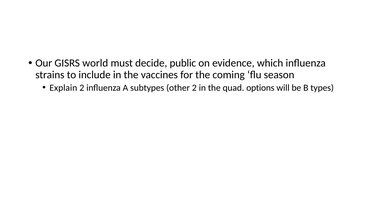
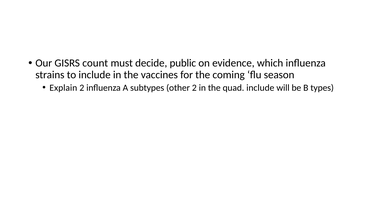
world: world -> count (95, 63)
quad options: options -> include (260, 88)
